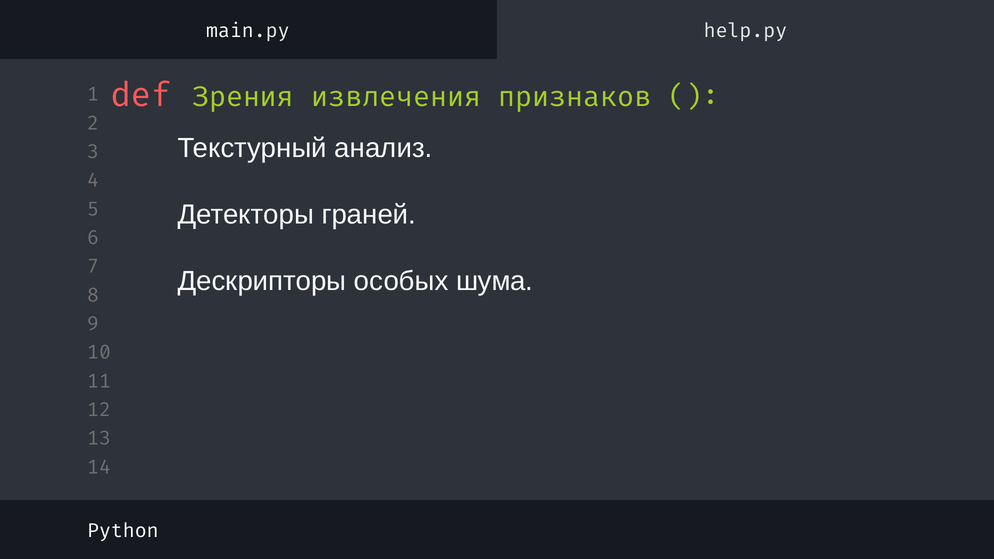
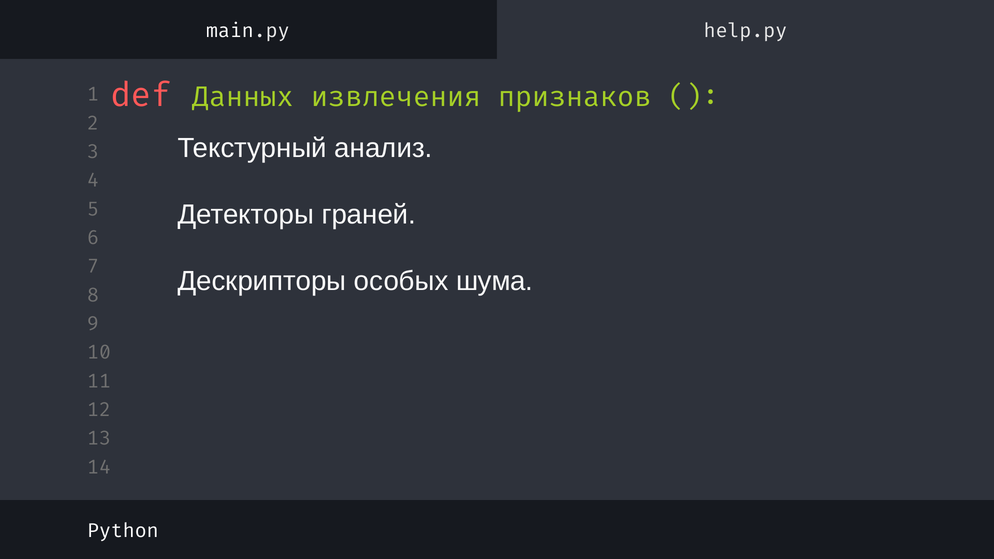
Зрения: Зрения -> Данных (243, 97)
